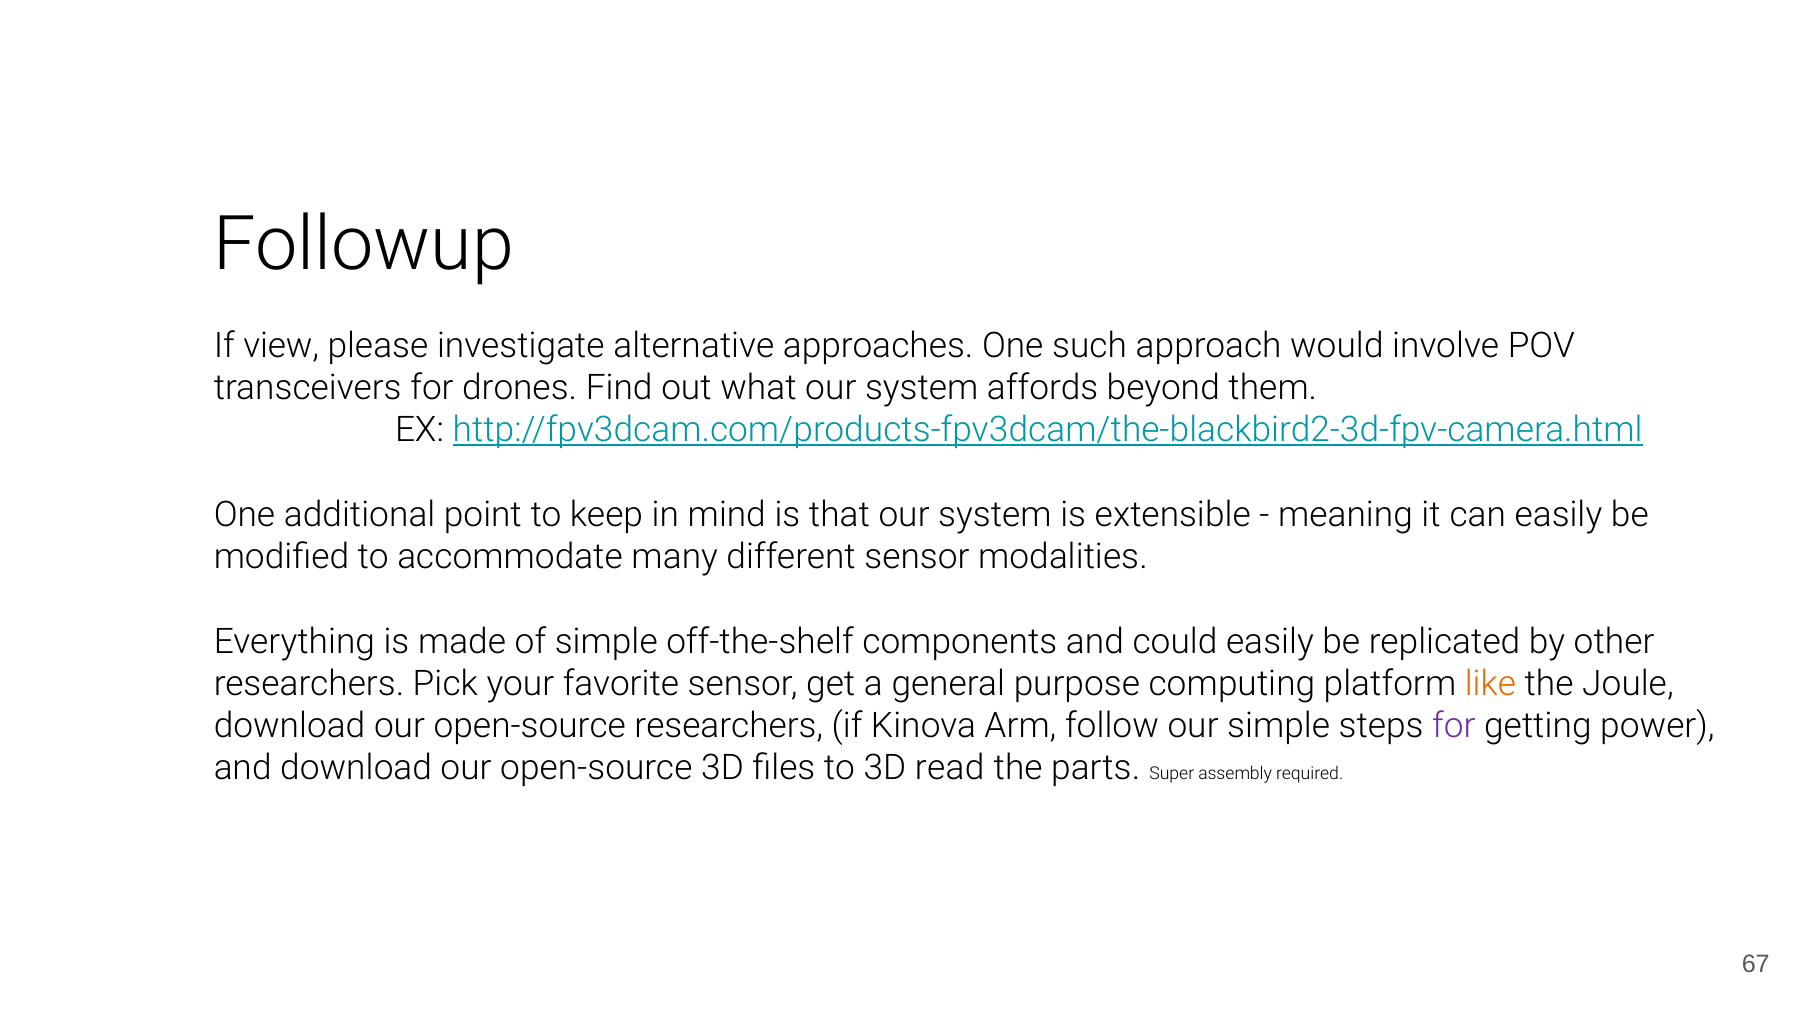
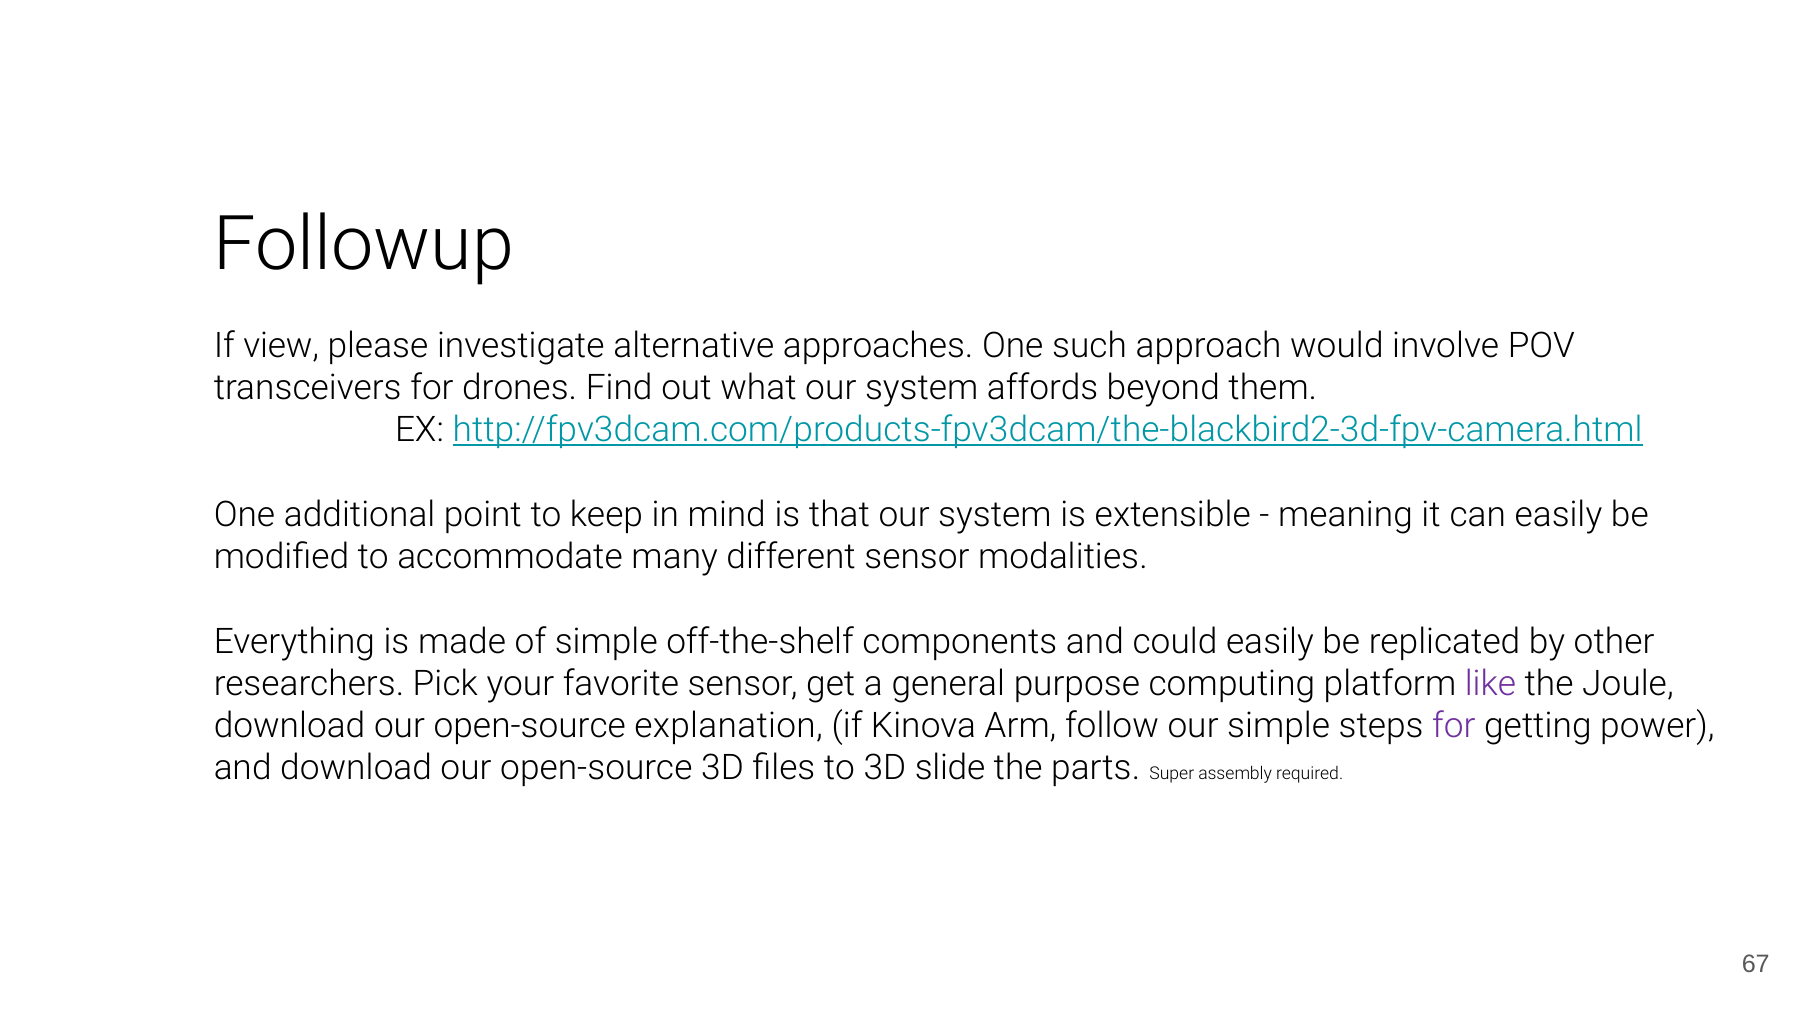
like colour: orange -> purple (1490, 684)
open-source researchers: researchers -> explanation (729, 726)
read: read -> slide (950, 769)
